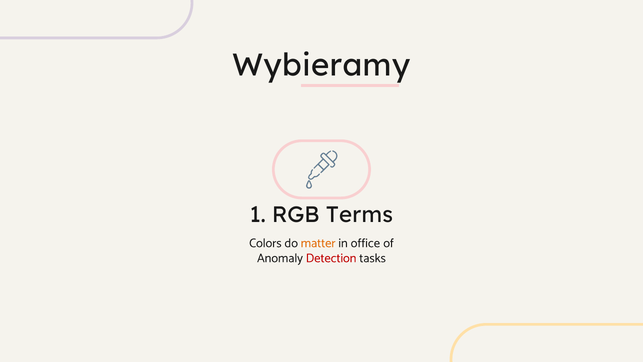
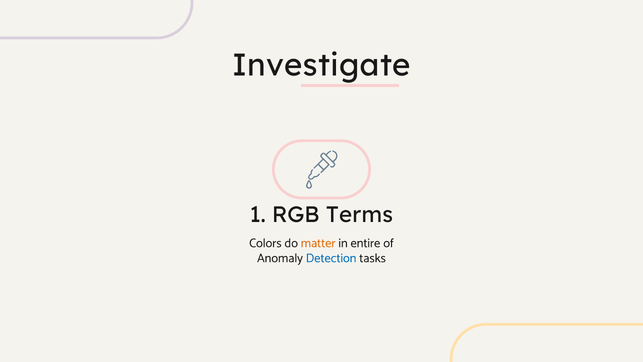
Wybieramy: Wybieramy -> Investigate (321, 65)
office: office -> entire (365, 243)
Detection colour: red -> blue (331, 258)
